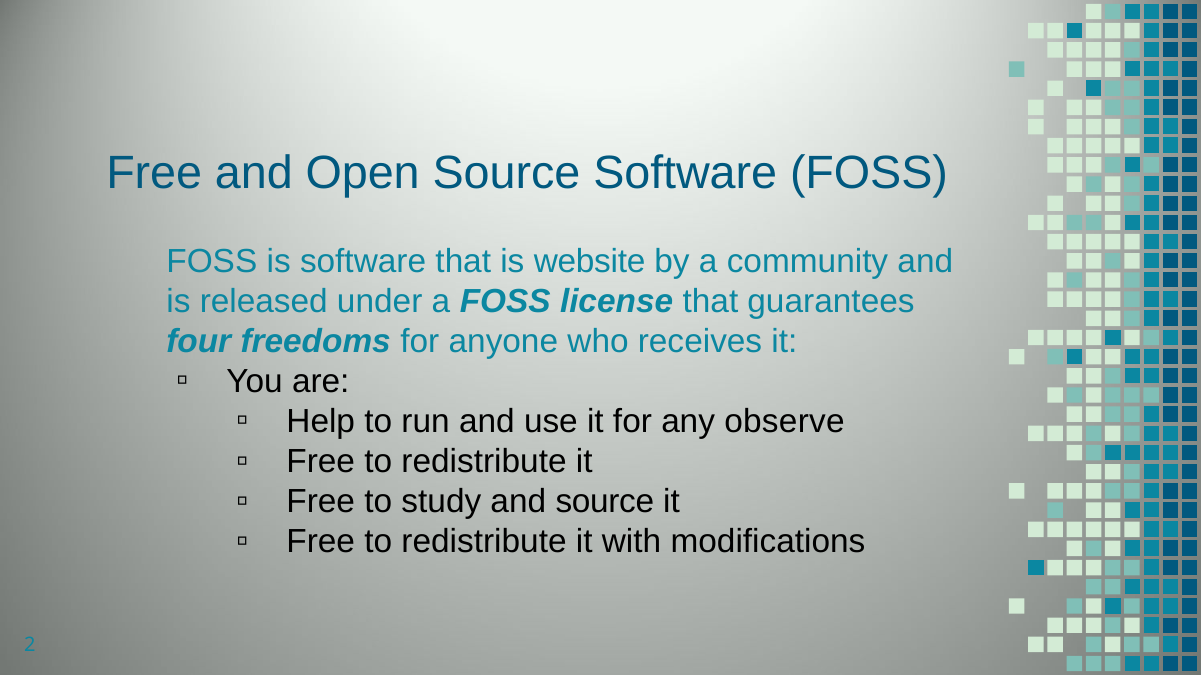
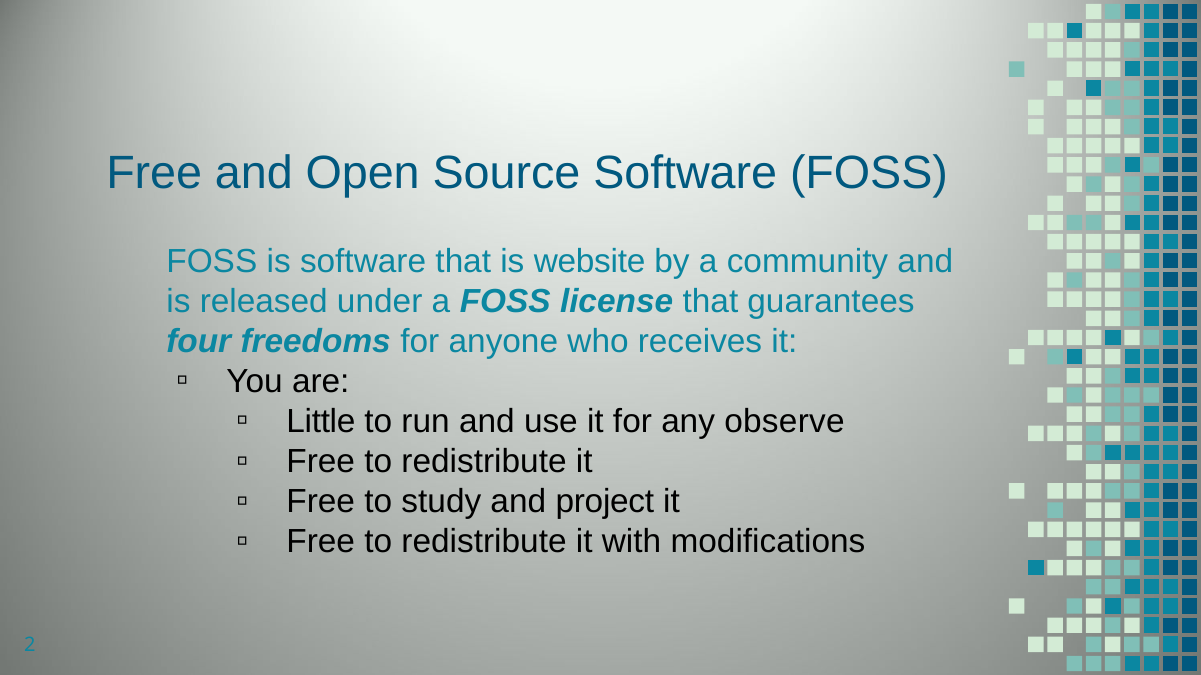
Help: Help -> Little (321, 422)
and source: source -> project (605, 502)
